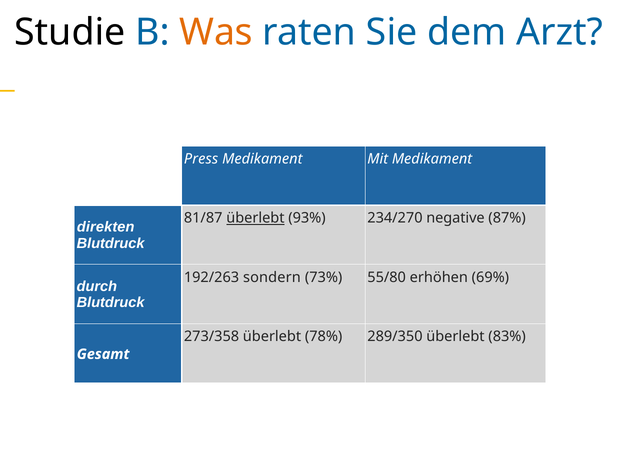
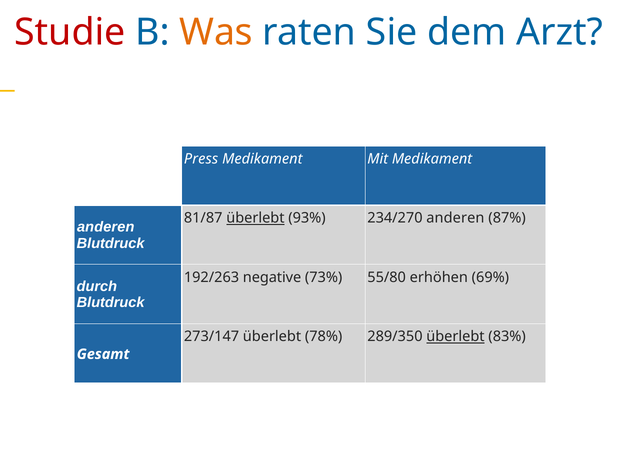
Studie colour: black -> red (70, 33)
234/270 negative: negative -> anderen (455, 218)
direkten: direkten -> anderen (106, 227)
sondern: sondern -> negative (272, 277)
273/358: 273/358 -> 273/147 (212, 337)
überlebt underline: none -> present (455, 337)
